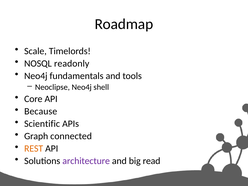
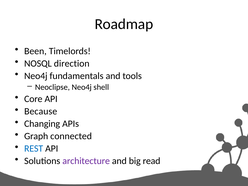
Scale: Scale -> Been (35, 51)
readonly: readonly -> direction (72, 64)
Scientific: Scientific -> Changing (42, 124)
REST colour: orange -> blue (34, 149)
